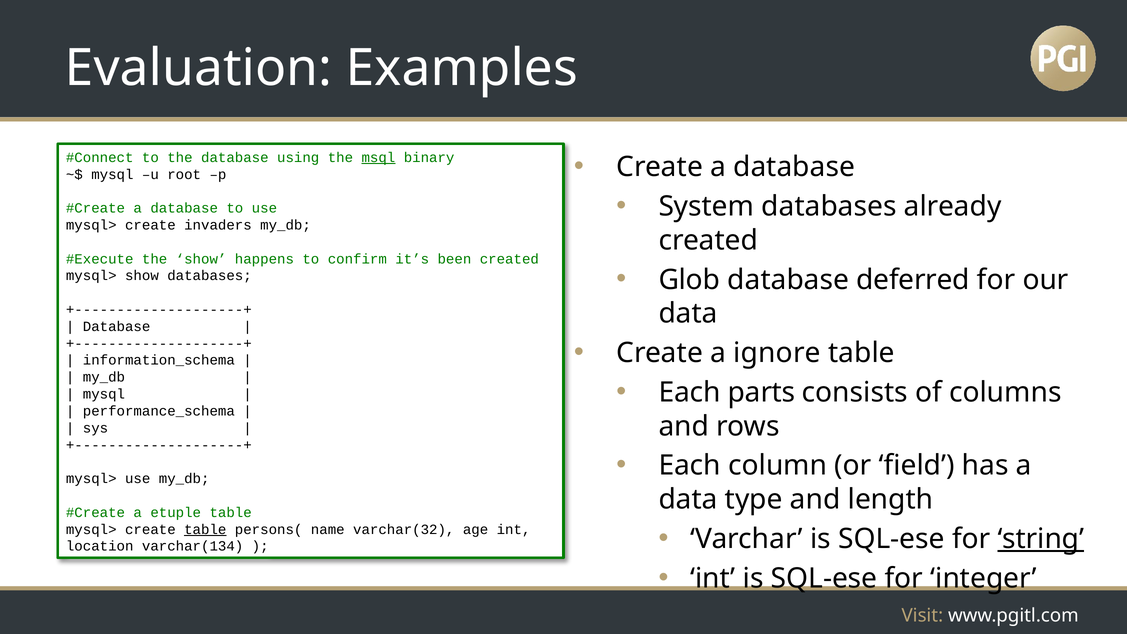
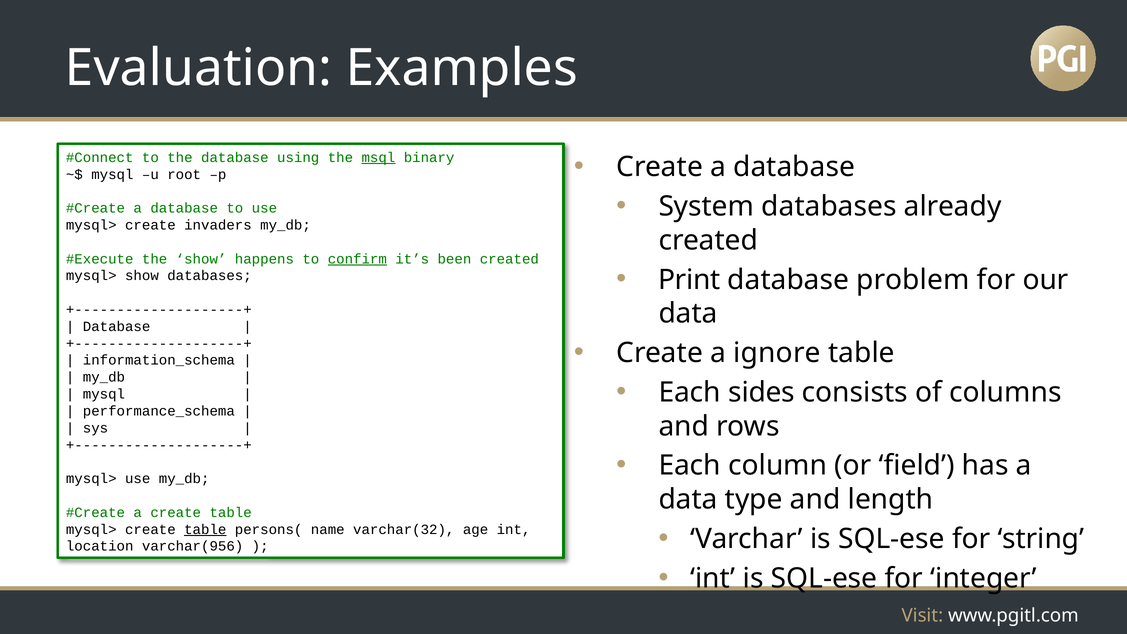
confirm underline: none -> present (357, 259)
Glob: Glob -> Print (689, 280)
deferred: deferred -> problem (913, 280)
parts: parts -> sides (762, 392)
a etuple: etuple -> create (176, 512)
string underline: present -> none (1041, 539)
varchar(134: varchar(134 -> varchar(956 (193, 546)
